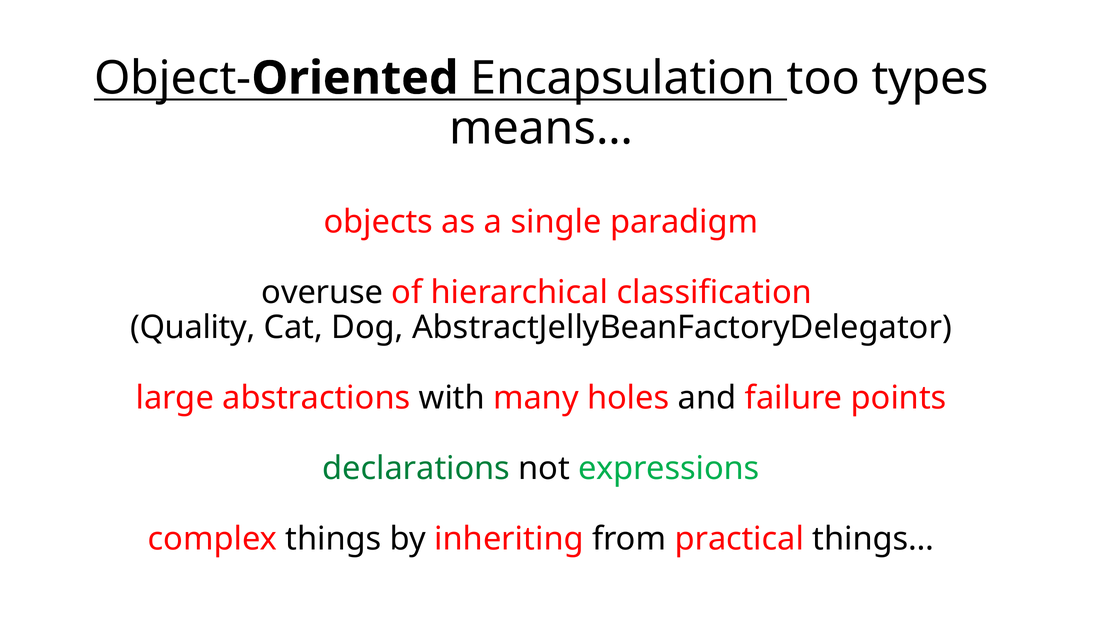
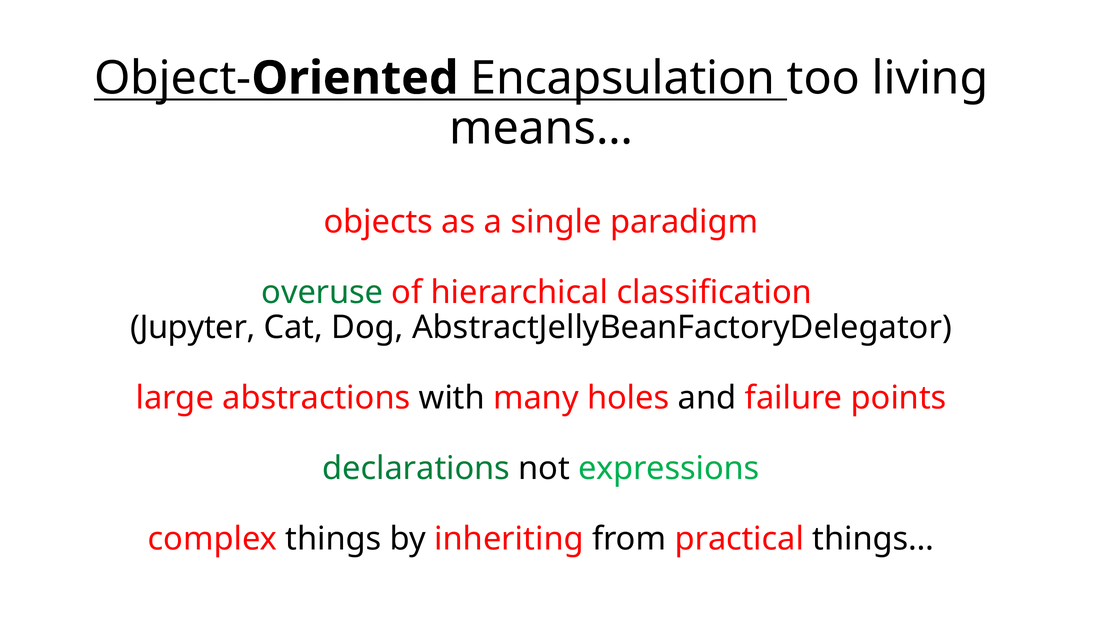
types: types -> living (930, 78)
overuse colour: black -> green (322, 292)
Quality: Quality -> Jupyter (193, 328)
